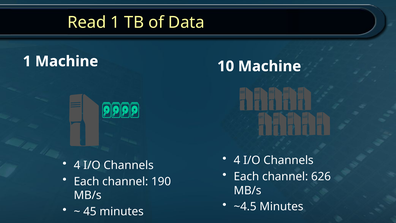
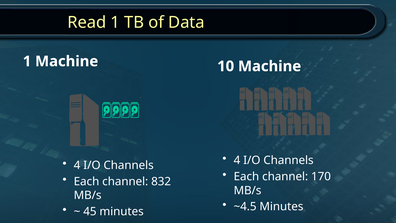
626: 626 -> 170 (321, 176)
190: 190 -> 832 (161, 181)
